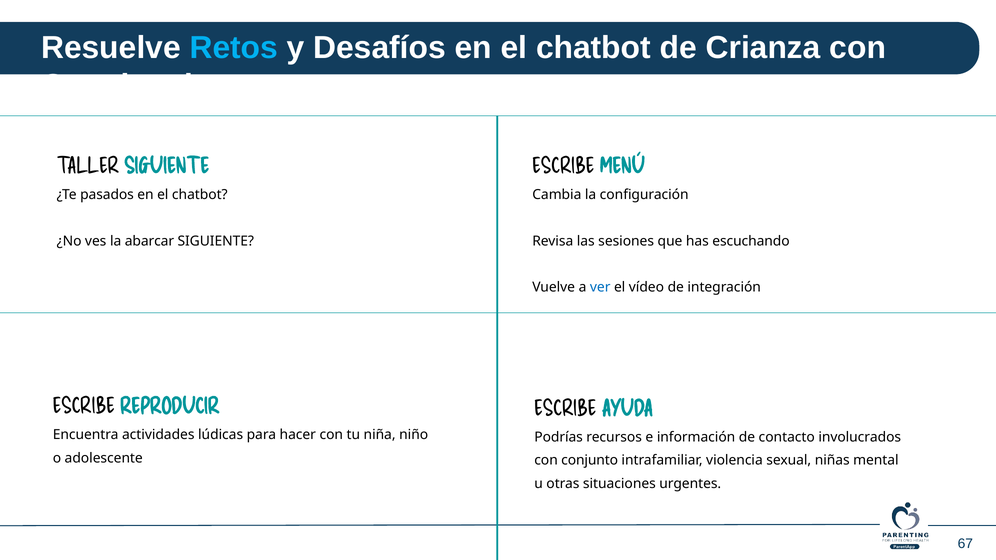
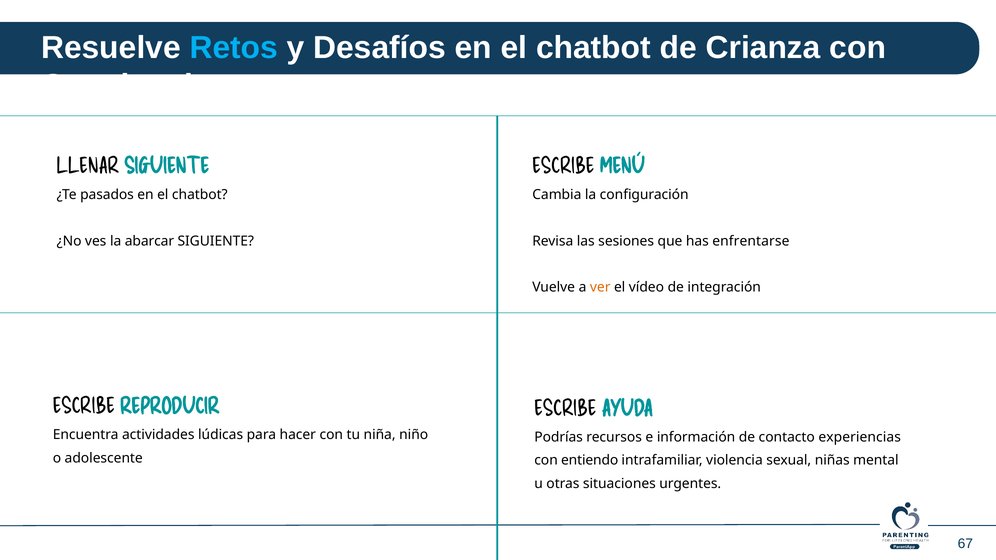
TALLER: TALLER -> LLENAR (88, 166)
escuchando: escuchando -> enfrentarse (751, 241)
ver colour: blue -> orange (600, 288)
involucrados: involucrados -> experiencias (860, 437)
conjunto: conjunto -> entiendo (590, 461)
